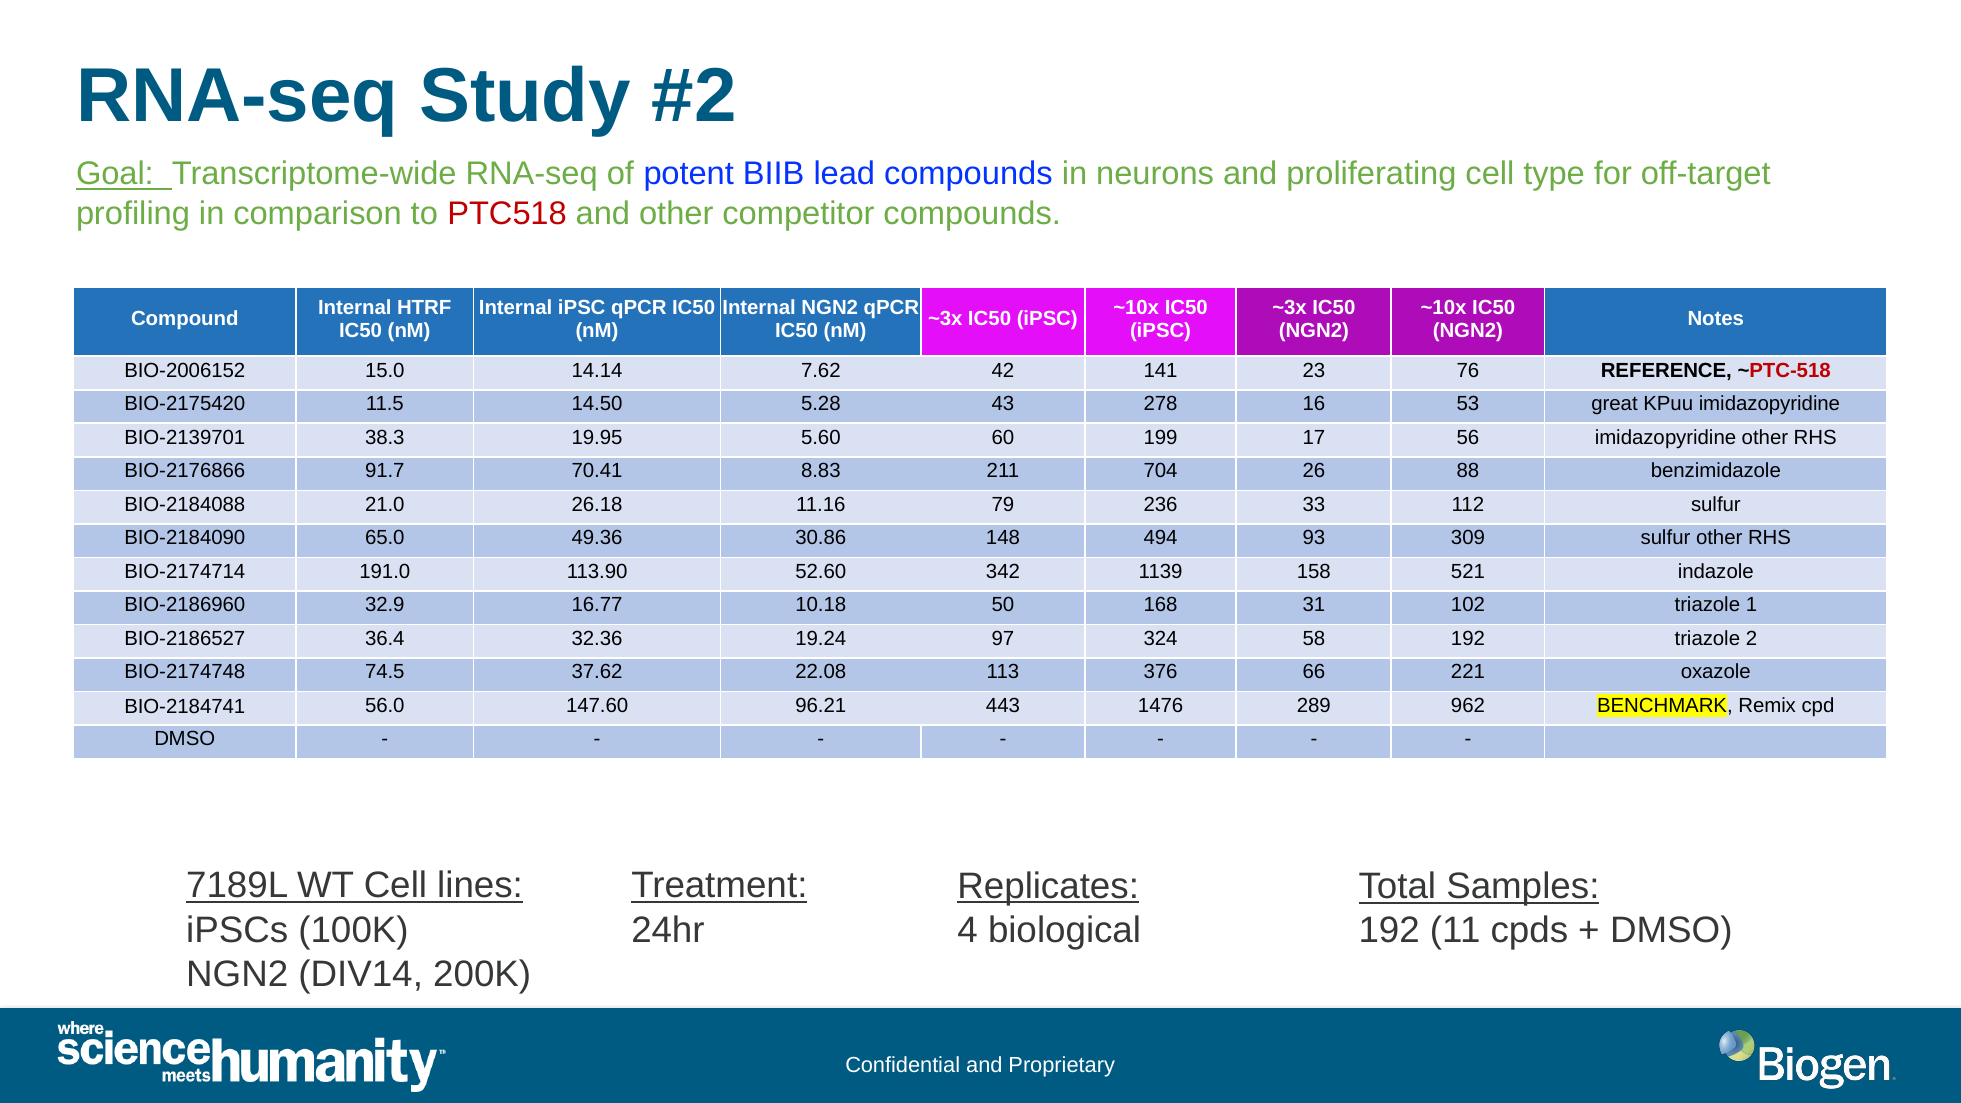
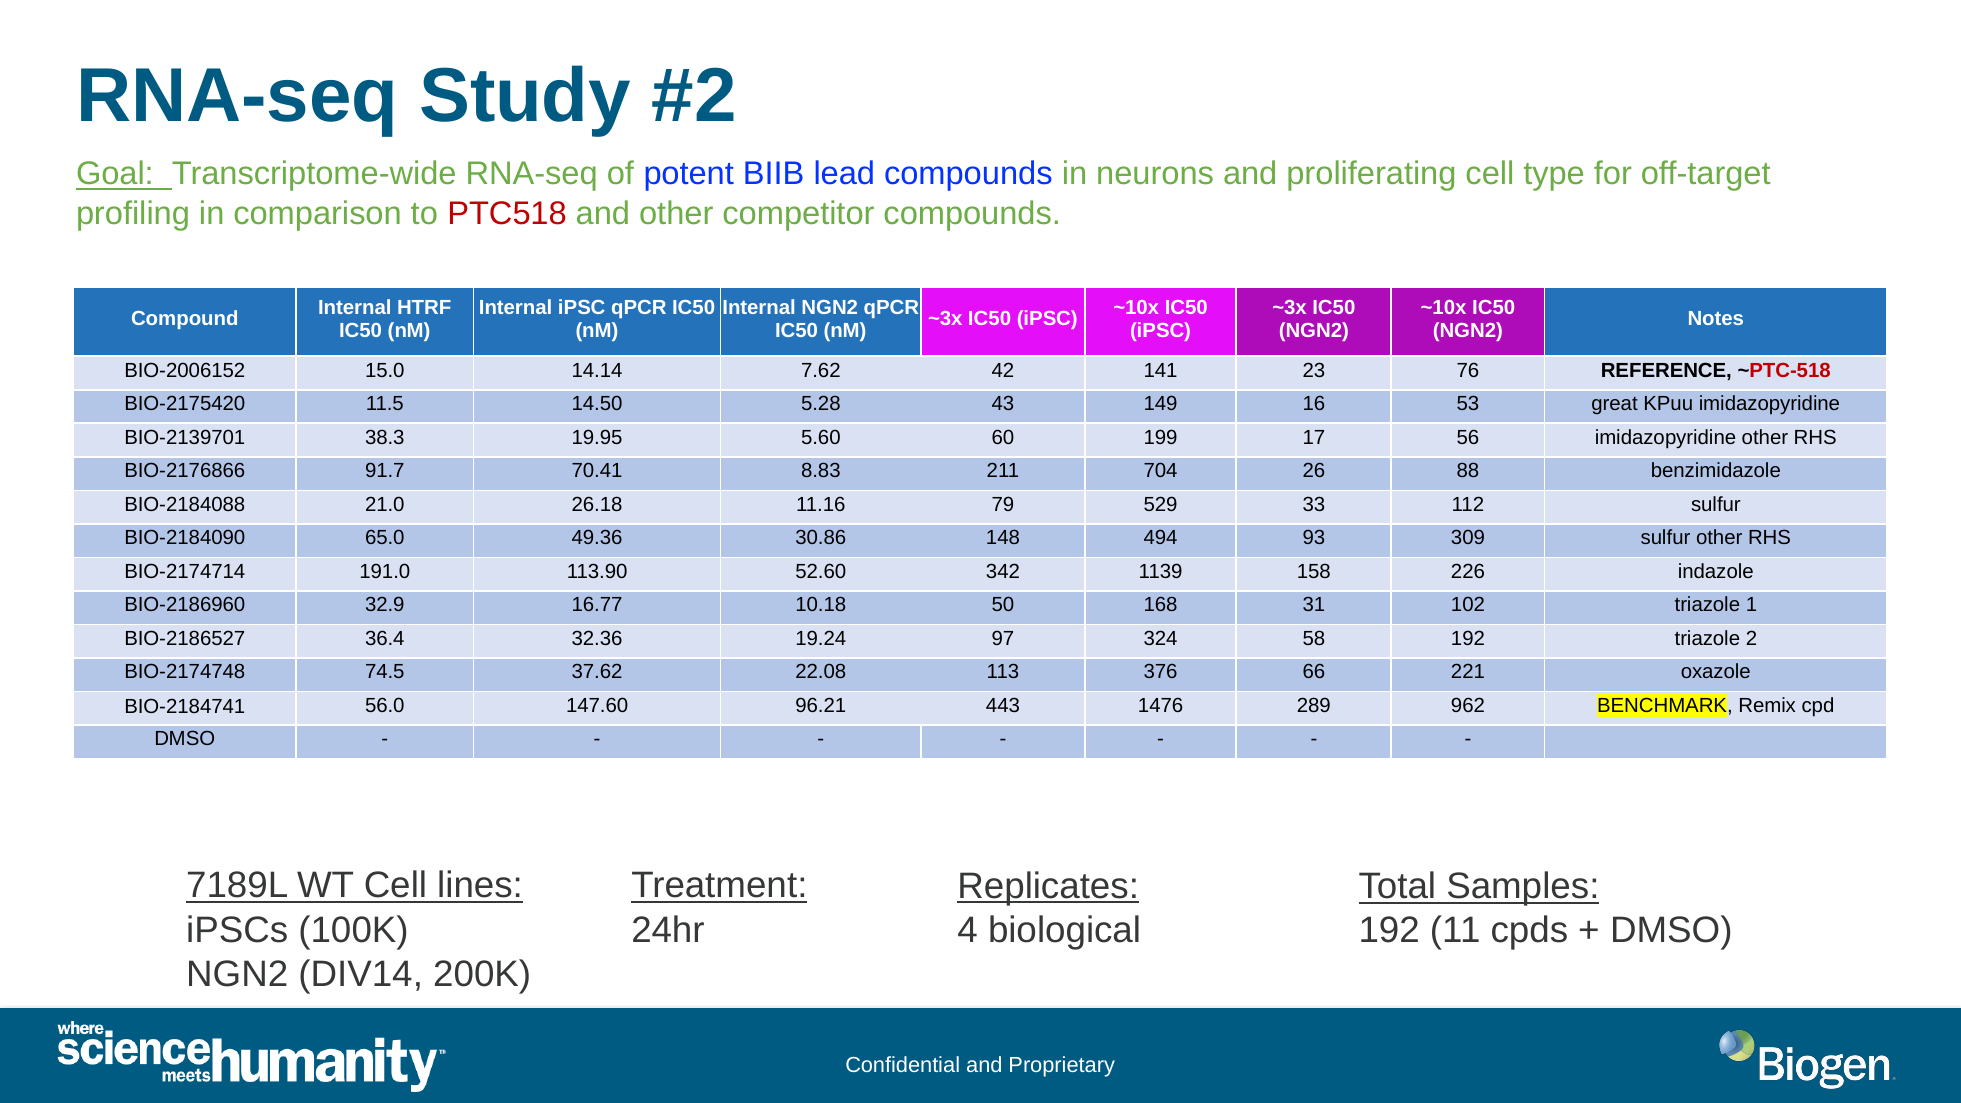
278: 278 -> 149 (1161, 404)
236: 236 -> 529 (1161, 505)
521: 521 -> 226 (1468, 572)
